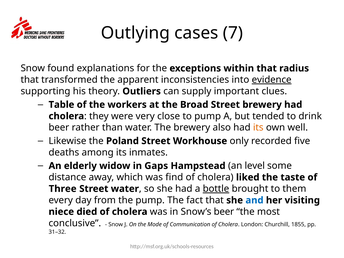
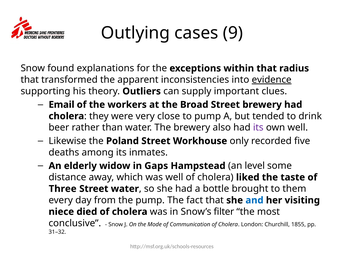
7: 7 -> 9 (233, 33)
Table: Table -> Email (61, 105)
its colour: orange -> purple (258, 128)
was find: find -> well (174, 177)
bottle underline: present -> none (216, 189)
Snow’s beer: beer -> filter (224, 212)
